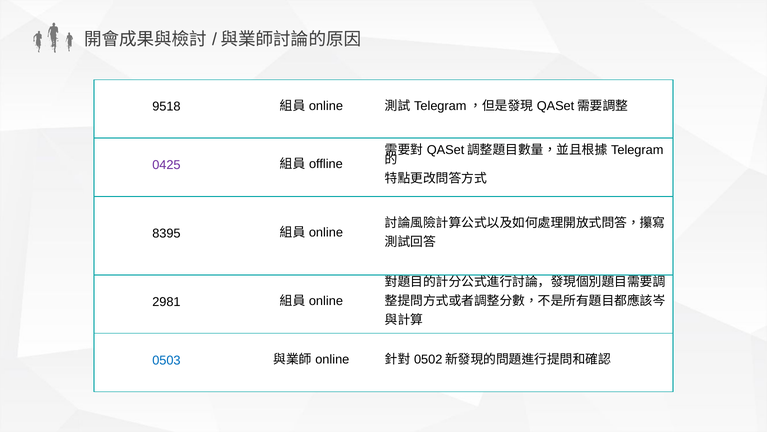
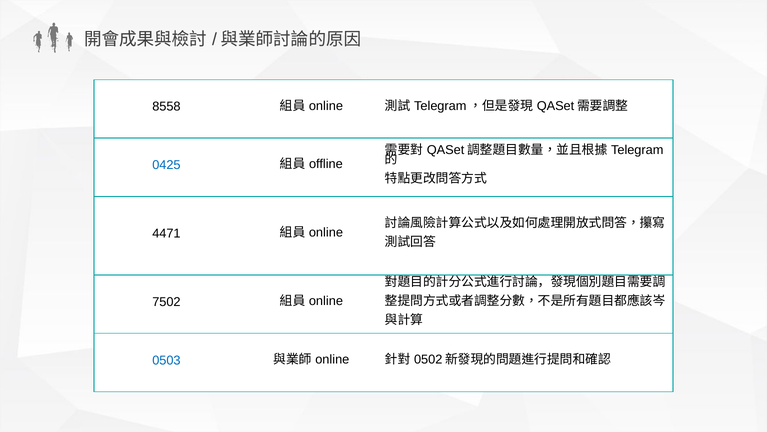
9518: 9518 -> 8558 (166, 107)
0425 colour: purple -> blue (166, 165)
8395: 8395 -> 4471 (166, 233)
2981: 2981 -> 7502 (166, 302)
